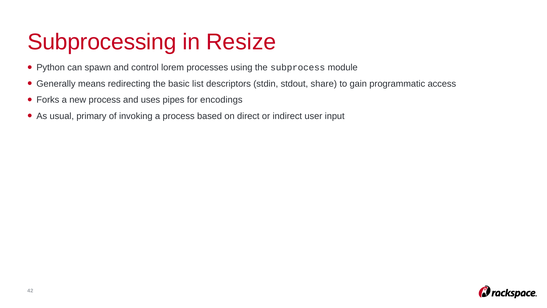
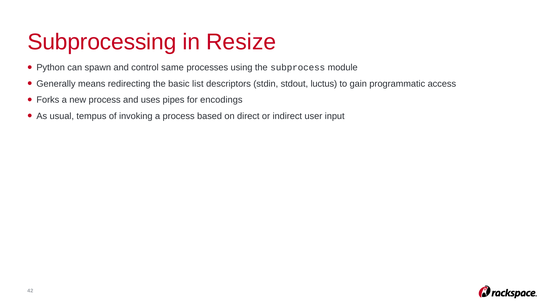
lorem: lorem -> same (173, 68)
share: share -> luctus (324, 84)
primary: primary -> tempus (91, 116)
